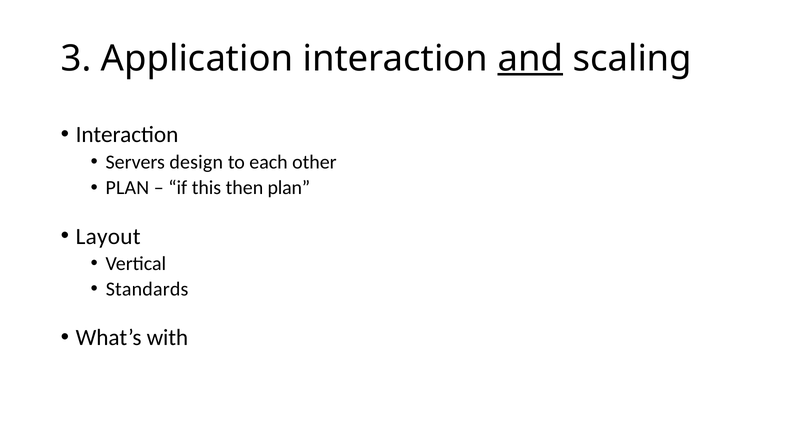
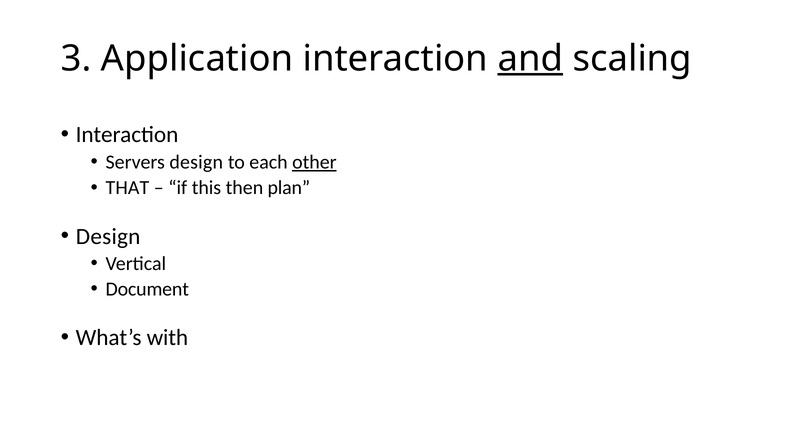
other underline: none -> present (314, 162)
PLAN: PLAN -> THAT (127, 188)
Layout: Layout -> Design (108, 237)
Standards: Standards -> Document (147, 289)
